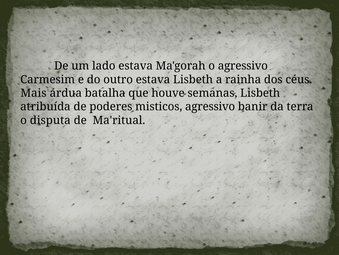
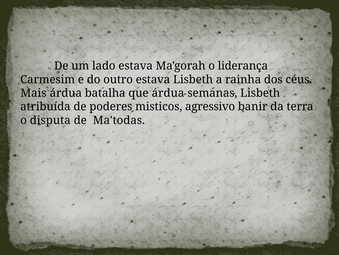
o agressivo: agressivo -> liderança (243, 66)
que houve: houve -> árdua (168, 93)
Ma'ritual: Ma'ritual -> Ma'todas (119, 120)
